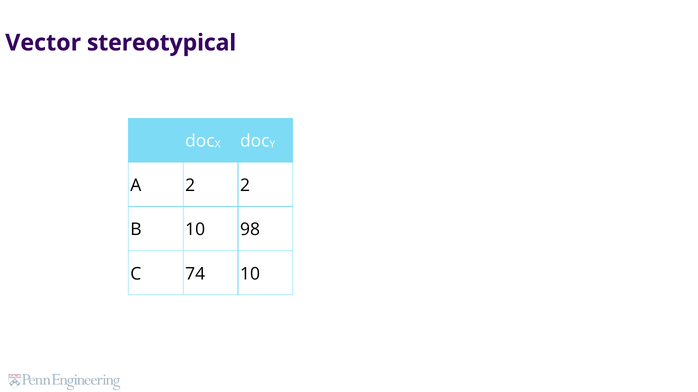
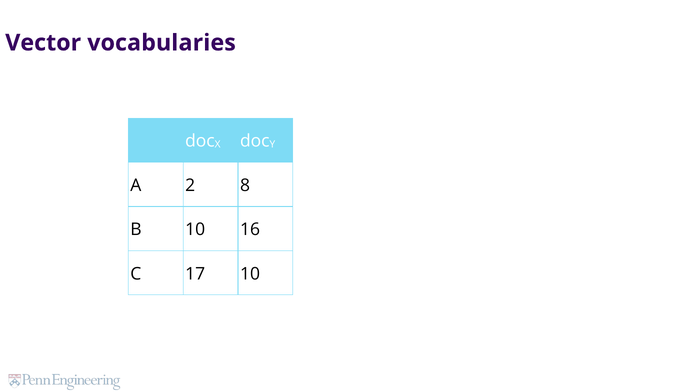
stereotypical: stereotypical -> vocabularies (162, 43)
2 2: 2 -> 8 (245, 186)
98: 98 -> 16 (250, 230)
74: 74 -> 17 (195, 274)
